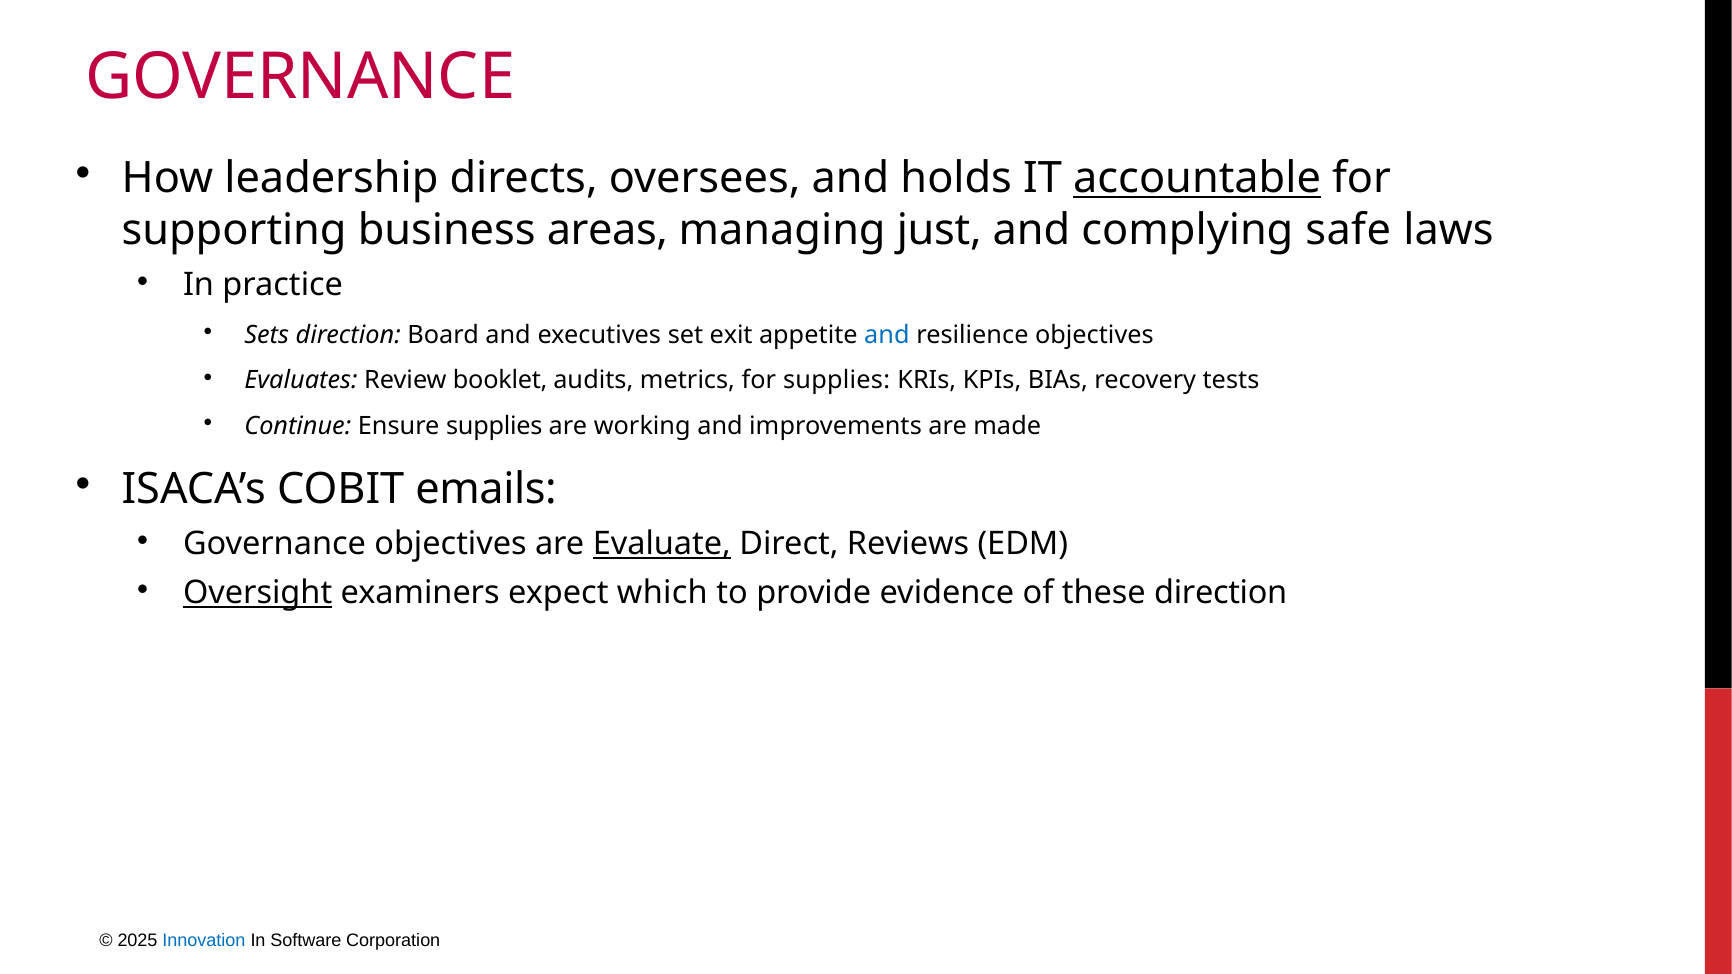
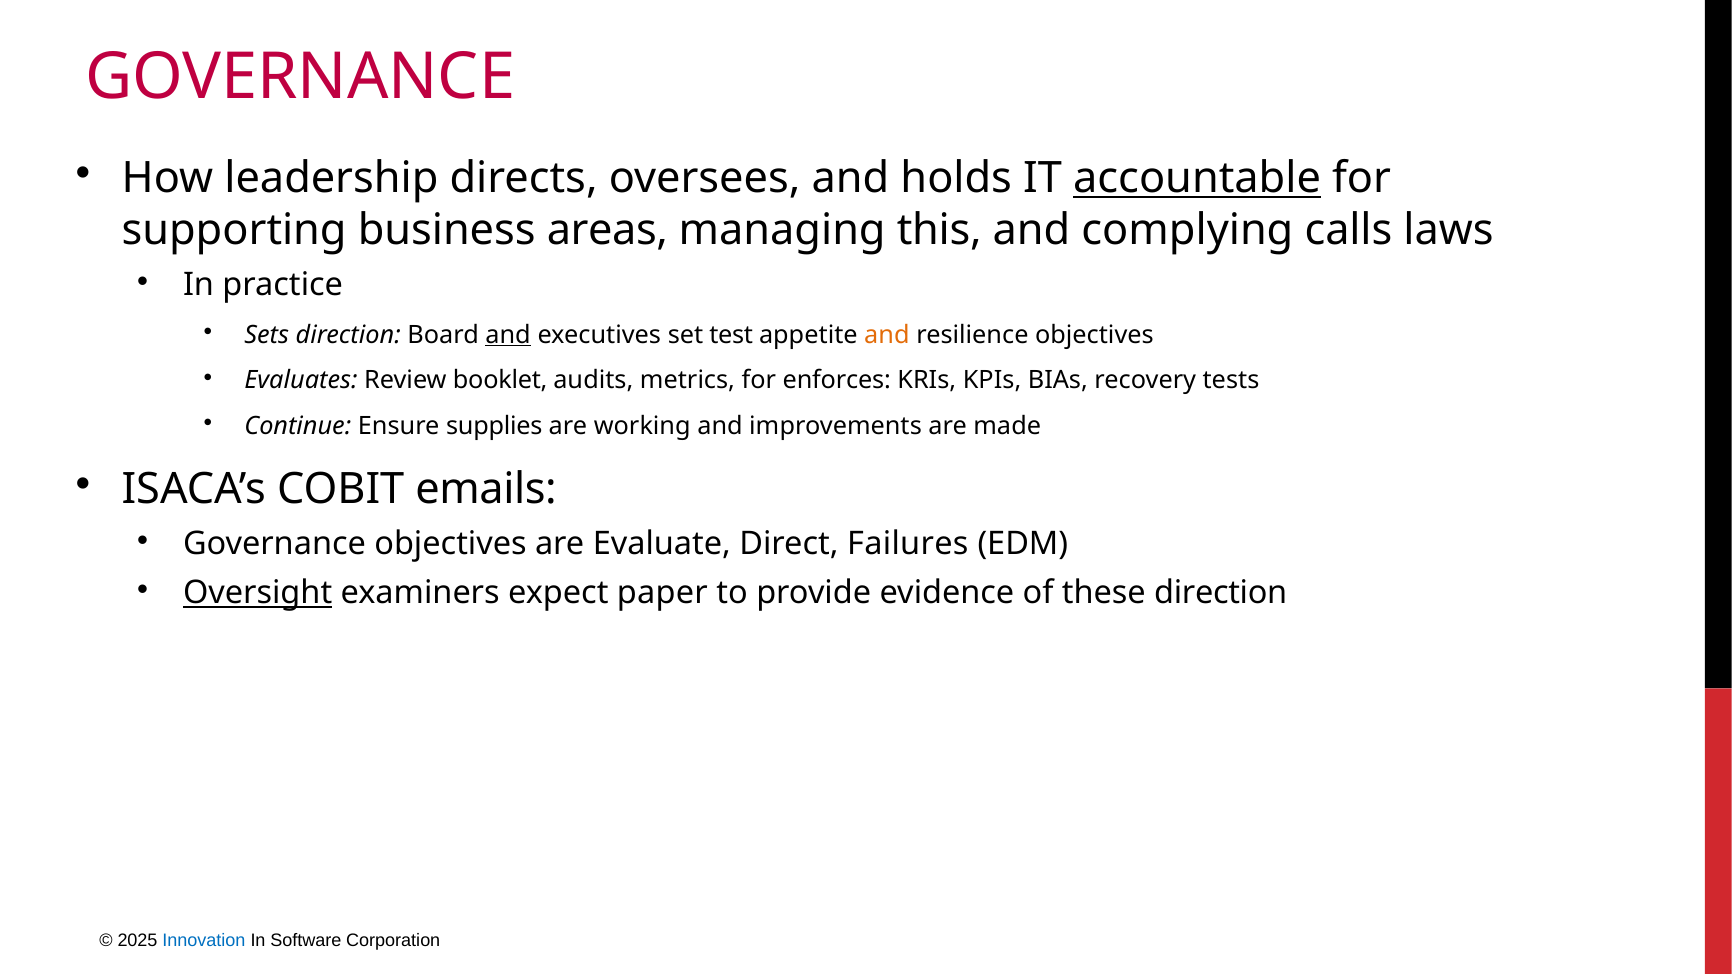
just: just -> this (939, 230)
safe: safe -> calls (1348, 230)
and underline: none -> present (508, 335)
exit: exit -> test (731, 335)
and colour: blue -> orange (887, 335)
for supplies: supplies -> enforces (837, 380)
Evaluate underline: present -> none (662, 544)
Reviews: Reviews -> Failures (908, 544)
which: which -> paper (662, 593)
